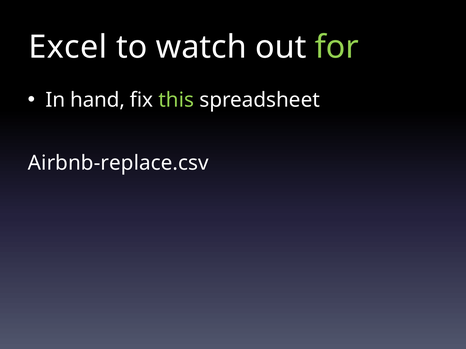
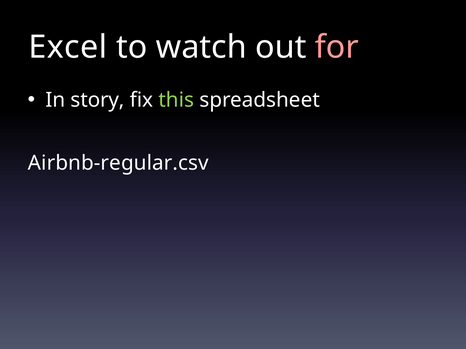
for colour: light green -> pink (337, 47)
hand: hand -> story (98, 100)
Airbnb-replace.csv: Airbnb-replace.csv -> Airbnb-regular.csv (118, 163)
